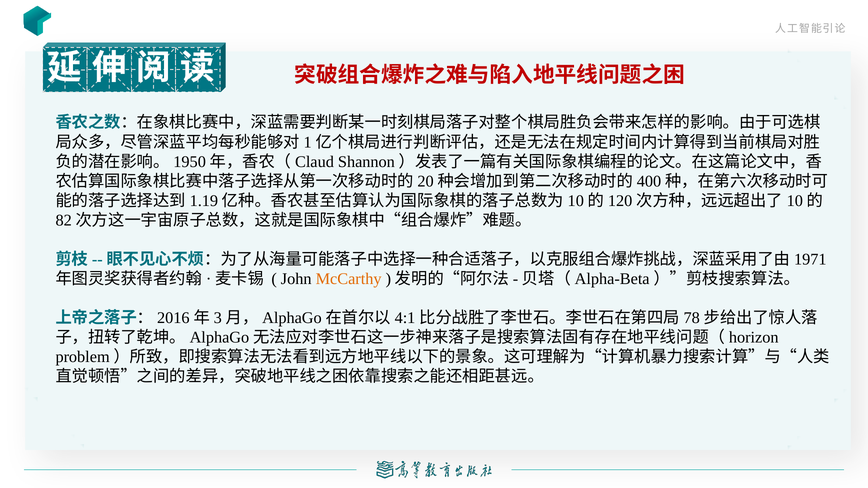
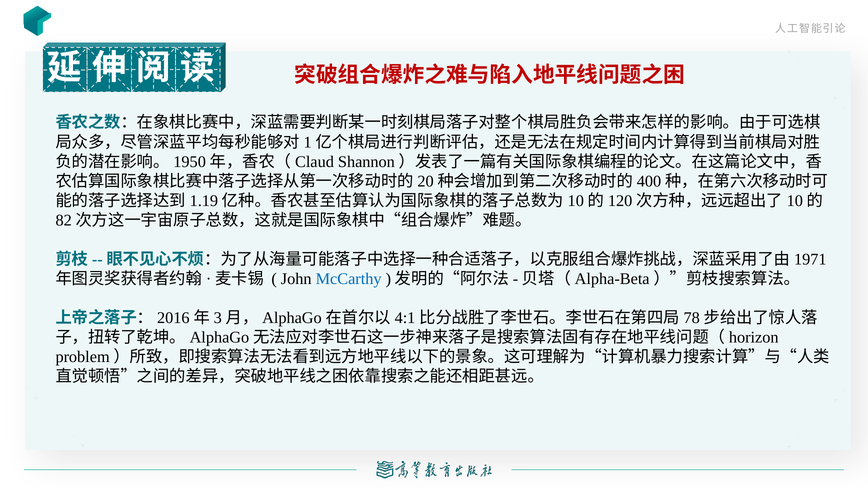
McCarthy colour: orange -> blue (349, 279)
